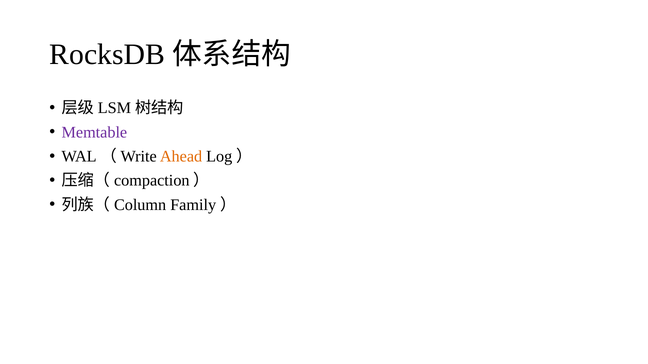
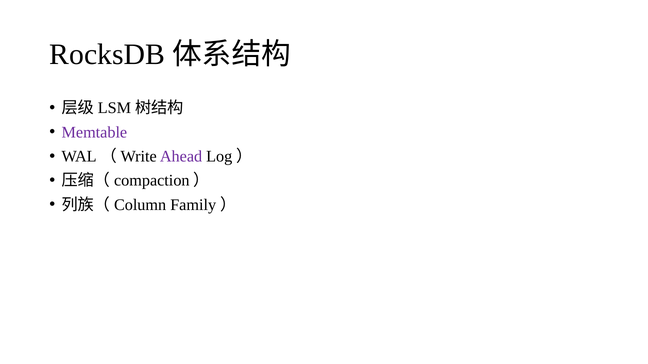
Ahead colour: orange -> purple (181, 157)
